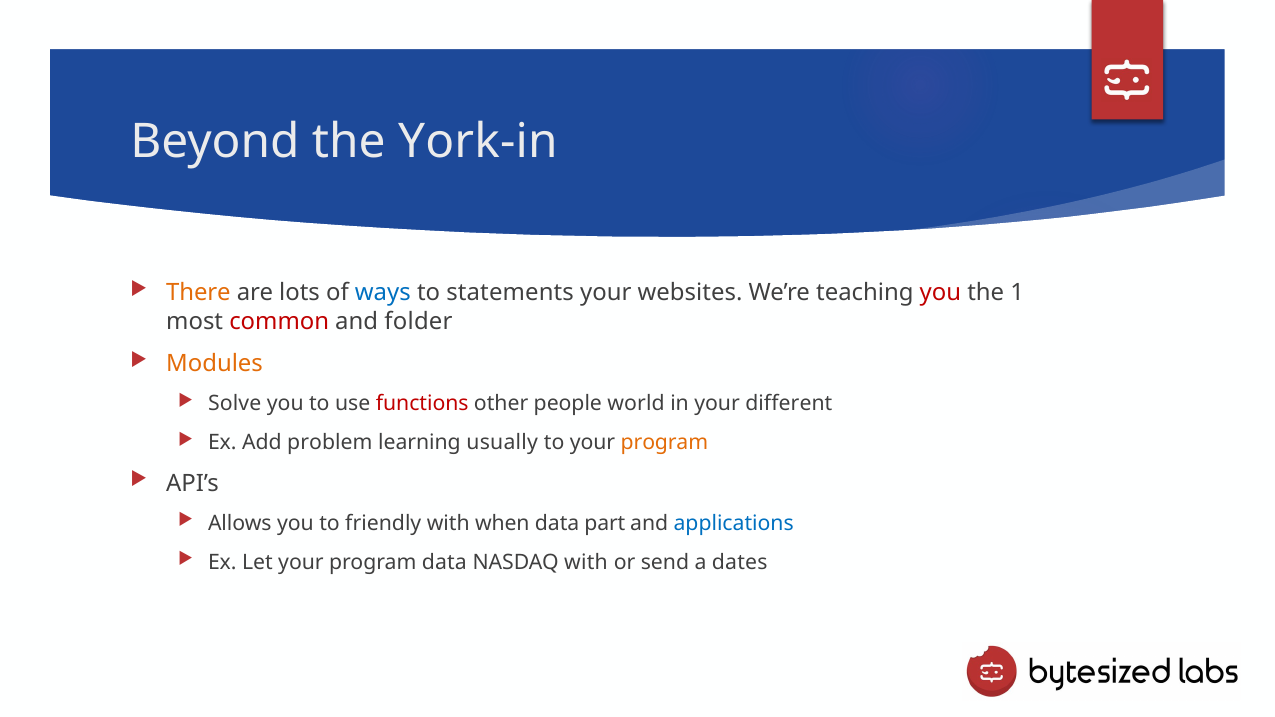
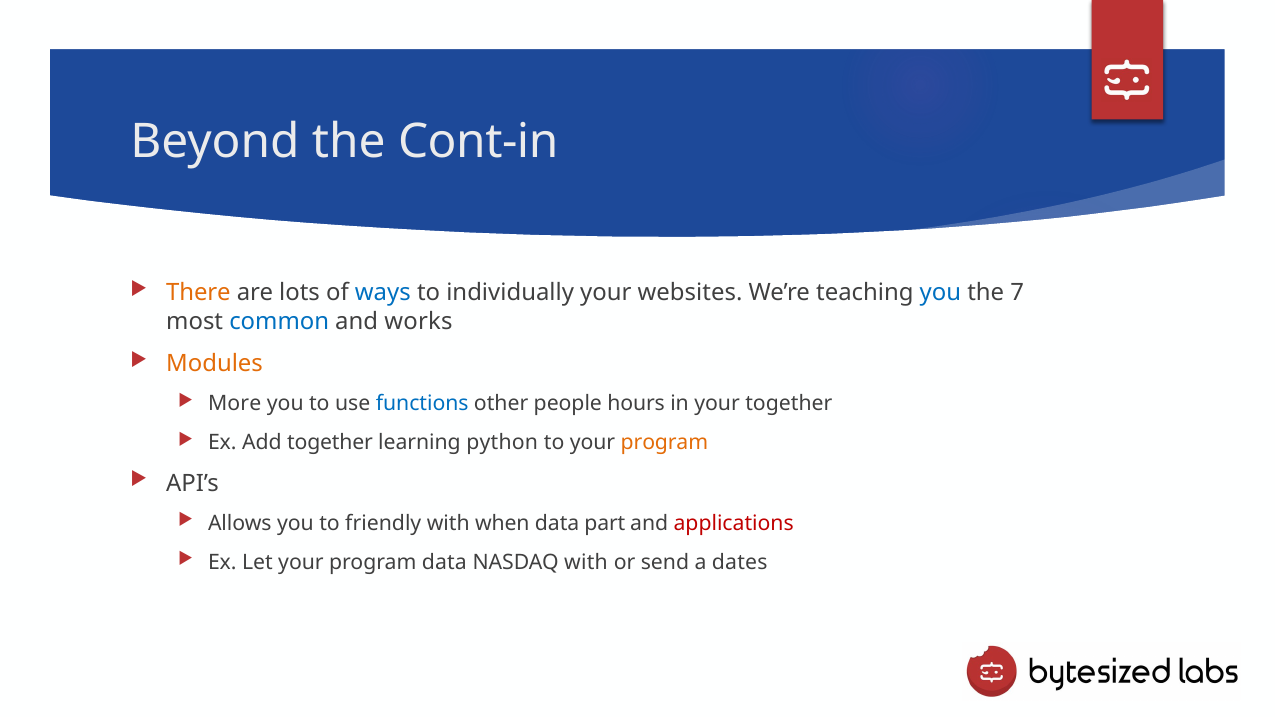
York-in: York-in -> Cont-in (478, 142)
statements: statements -> individually (510, 293)
you colour: red -> blue (940, 293)
1: 1 -> 7 (1017, 293)
common colour: red -> blue (279, 322)
folder: folder -> works (419, 322)
Solve: Solve -> More (235, 404)
functions colour: red -> blue (422, 404)
world: world -> hours (636, 404)
your different: different -> together (789, 404)
Add problem: problem -> together (330, 443)
usually: usually -> python (502, 443)
applications colour: blue -> red (734, 523)
